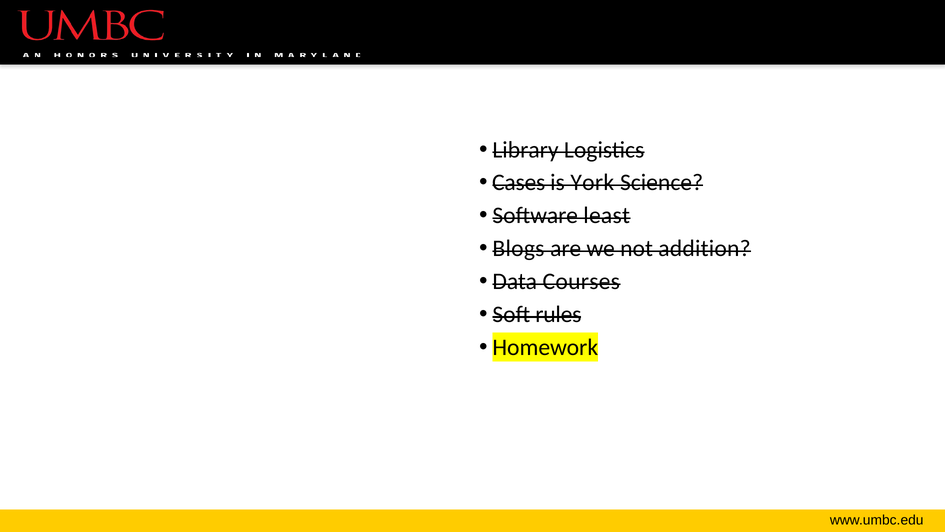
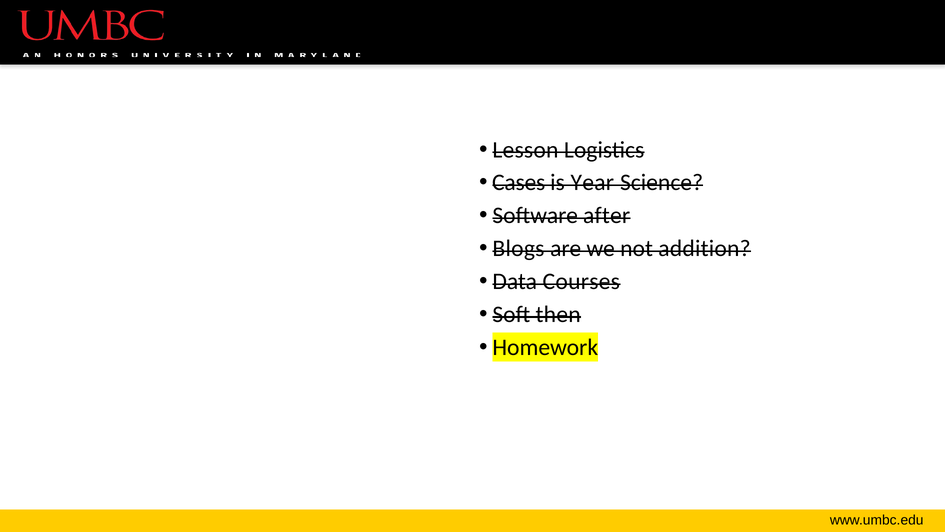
Library: Library -> Lesson (525, 150)
York: York -> Year (592, 182)
least: least -> after (607, 215)
rules: rules -> then (558, 314)
